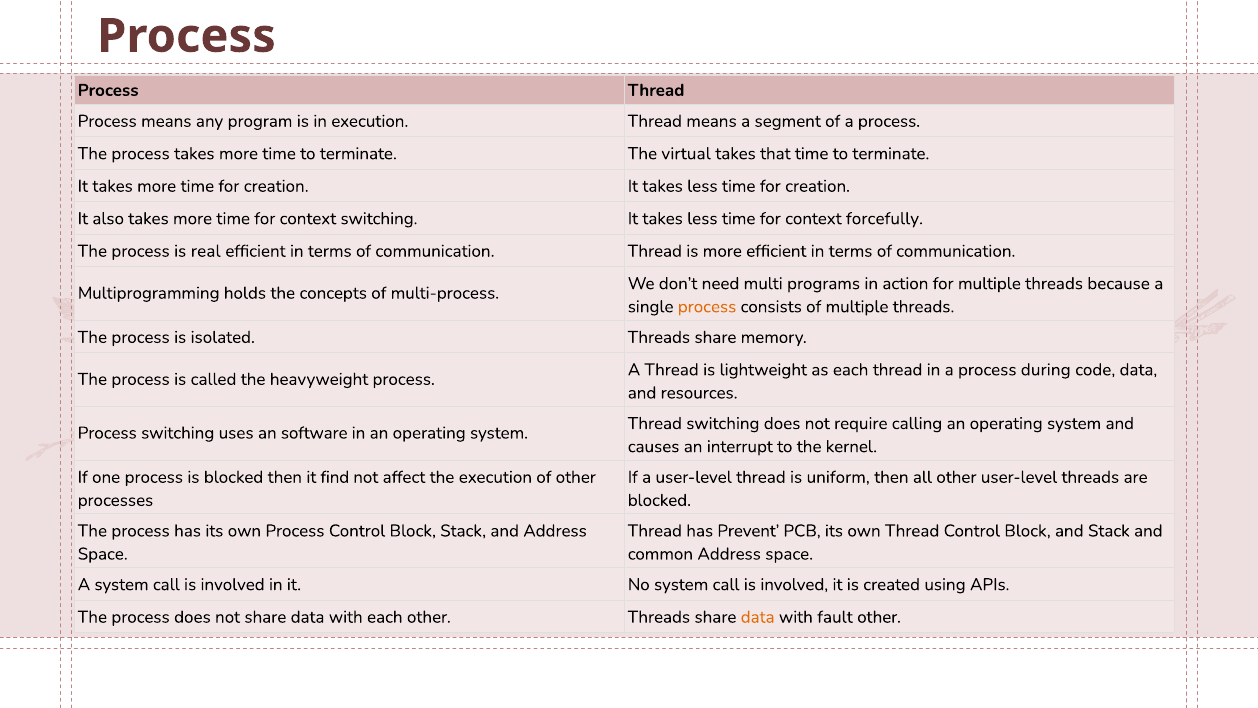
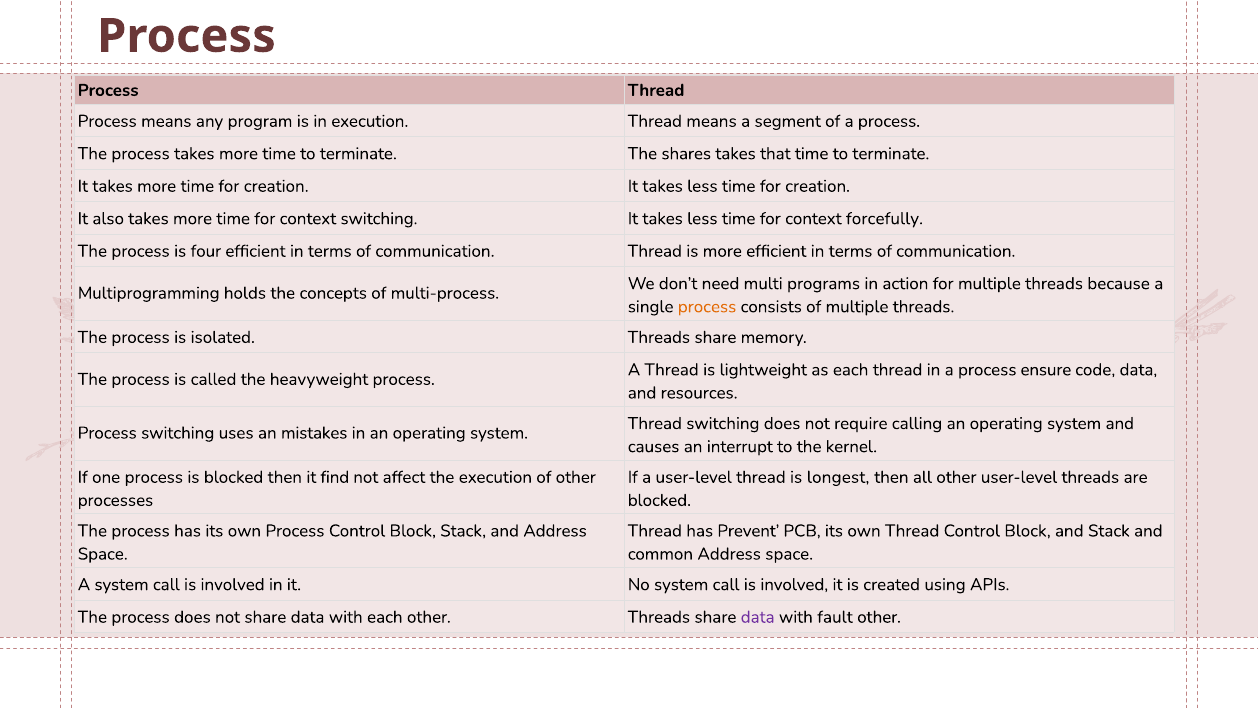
virtual: virtual -> shares (686, 154)
real: real -> four (206, 251)
during: during -> ensure (1046, 370)
software: software -> mistakes (314, 433)
uniform: uniform -> longest (838, 477)
data colour: orange -> purple (758, 617)
